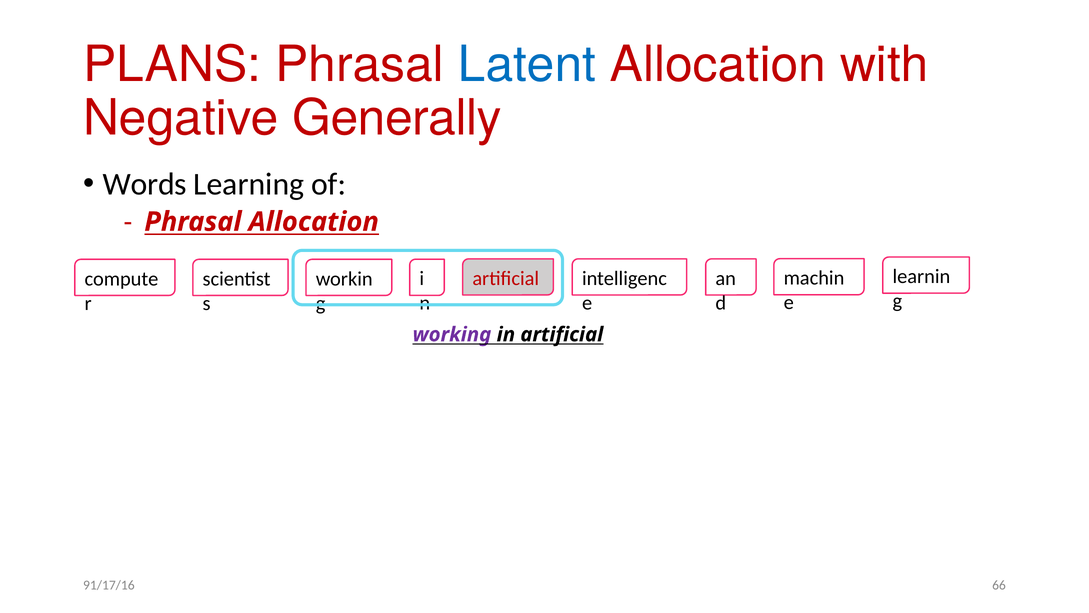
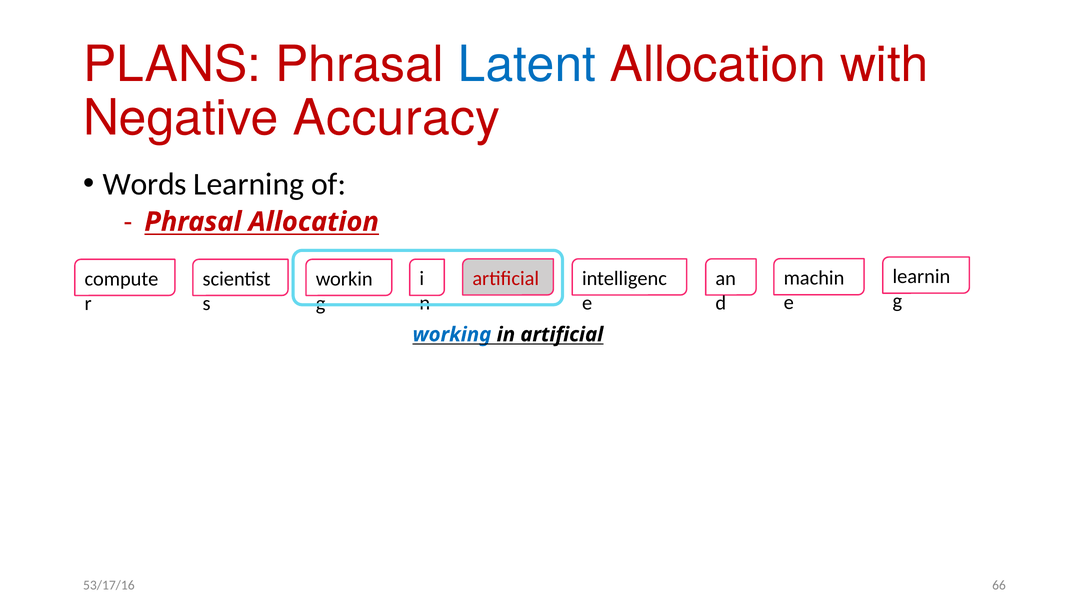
Generally: Generally -> Accuracy (397, 118)
working colour: purple -> blue (452, 334)
91/17/16: 91/17/16 -> 53/17/16 (109, 585)
